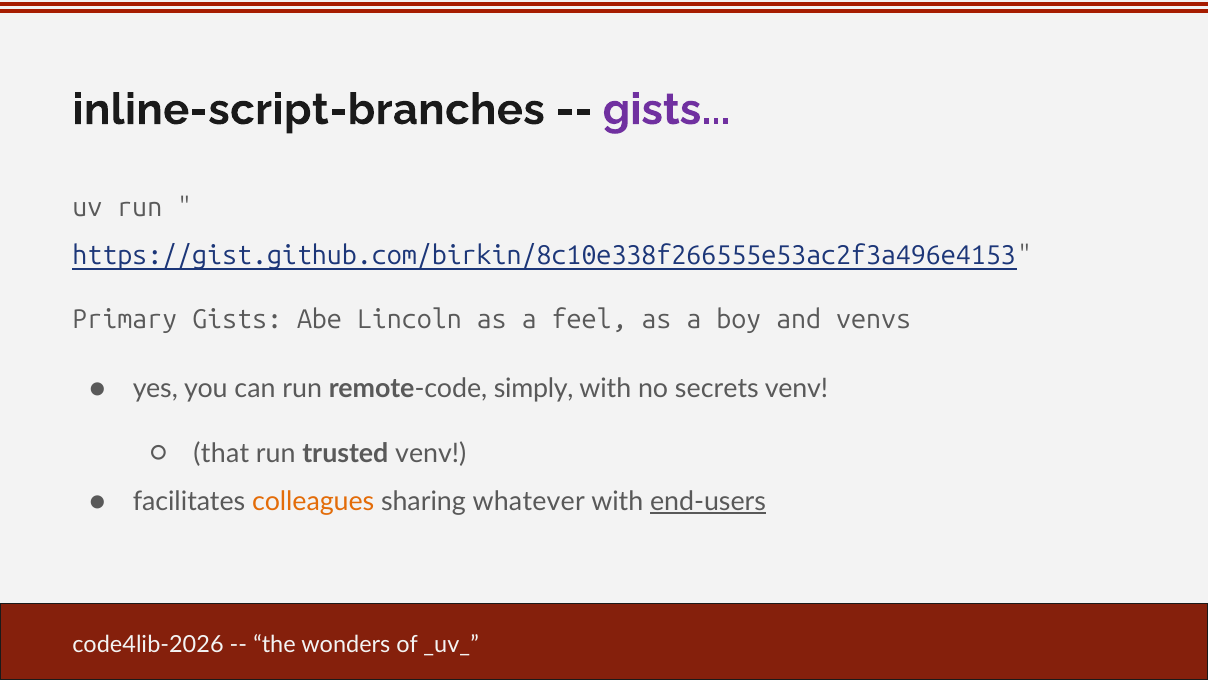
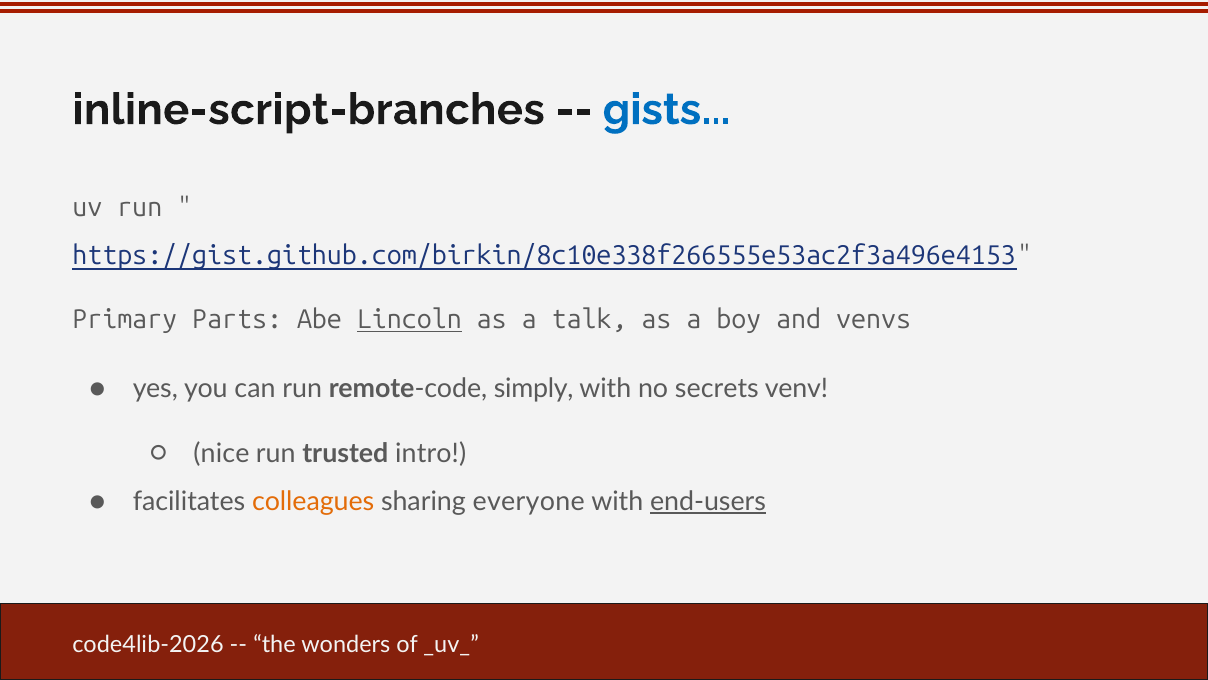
gists colour: purple -> blue (667, 110)
Primary Gists: Gists -> Parts (237, 320)
Lincoln underline: none -> present (409, 320)
feel: feel -> talk (589, 320)
that: that -> nice (221, 453)
trusted venv: venv -> intro (431, 453)
whatever: whatever -> everyone (529, 501)
